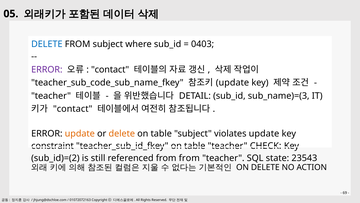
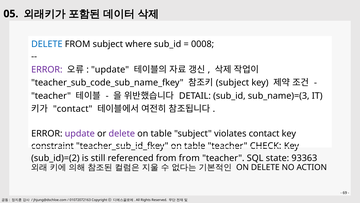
0403: 0403 -> 0008 (203, 44)
contact: contact -> update (110, 69)
update: update -> subject (232, 82)
update colour: orange -> purple (80, 133)
delete colour: orange -> purple (122, 133)
violates update: update -> contact (264, 133)
23543: 23543 -> 93363 (304, 158)
